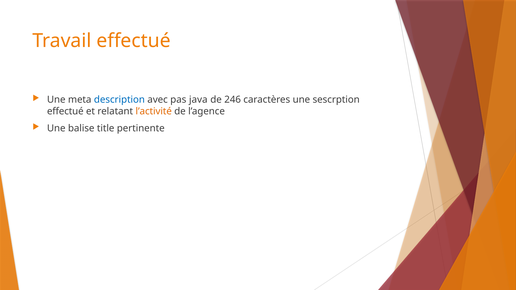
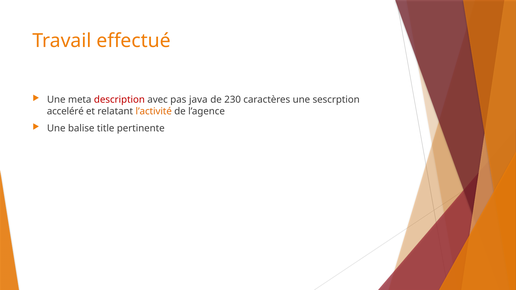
description colour: blue -> red (119, 100)
246: 246 -> 230 (233, 100)
effectué: effectué -> acceléré (65, 111)
